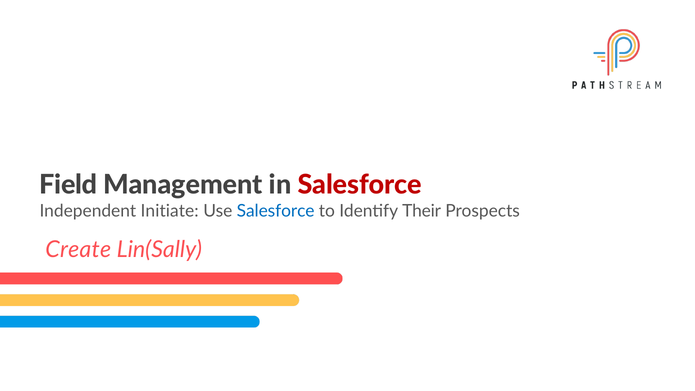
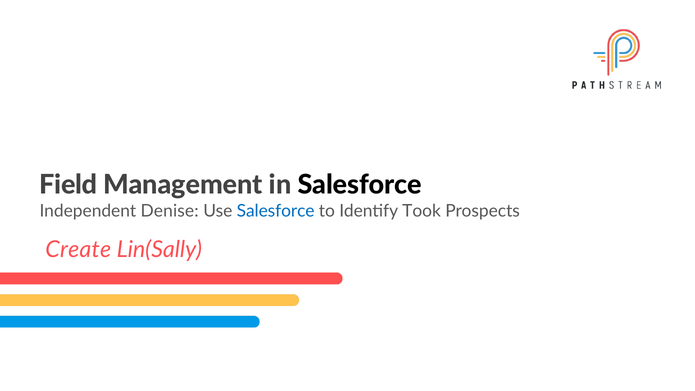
Salesforce colour: red -> black (360, 185)
Initiate: Initiate -> Denise (170, 211)
Their: Their -> Took (422, 211)
